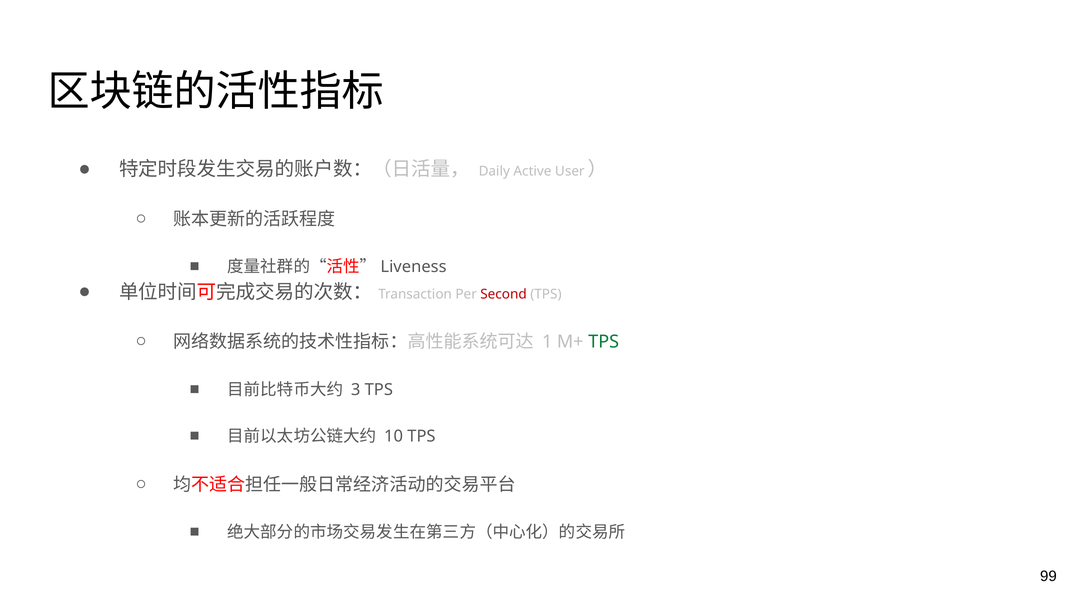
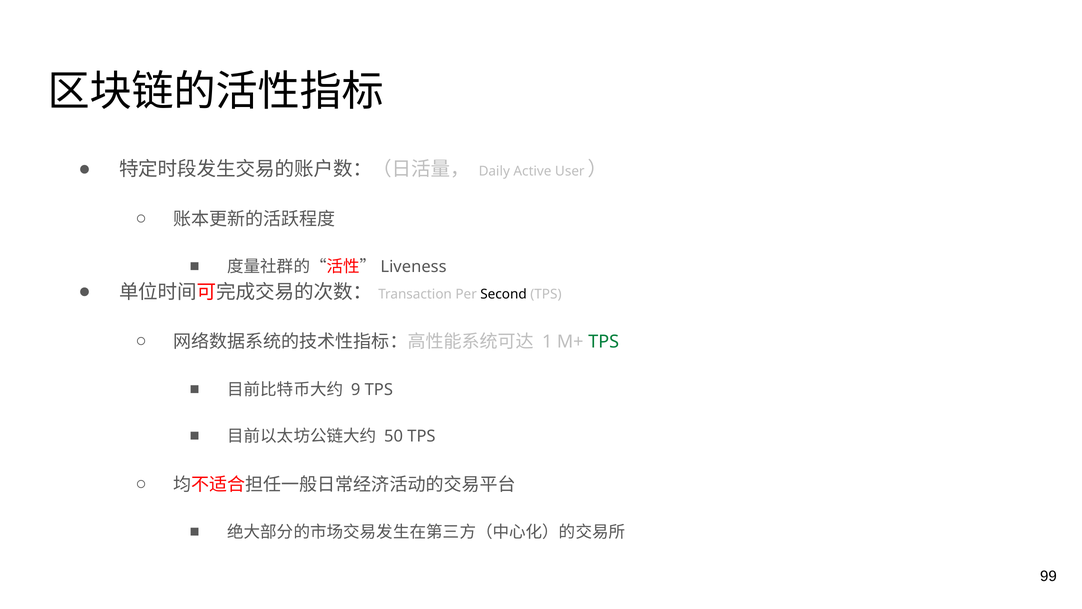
Second colour: red -> black (504, 294)
3: 3 -> 9 (356, 389)
10: 10 -> 50 (394, 436)
